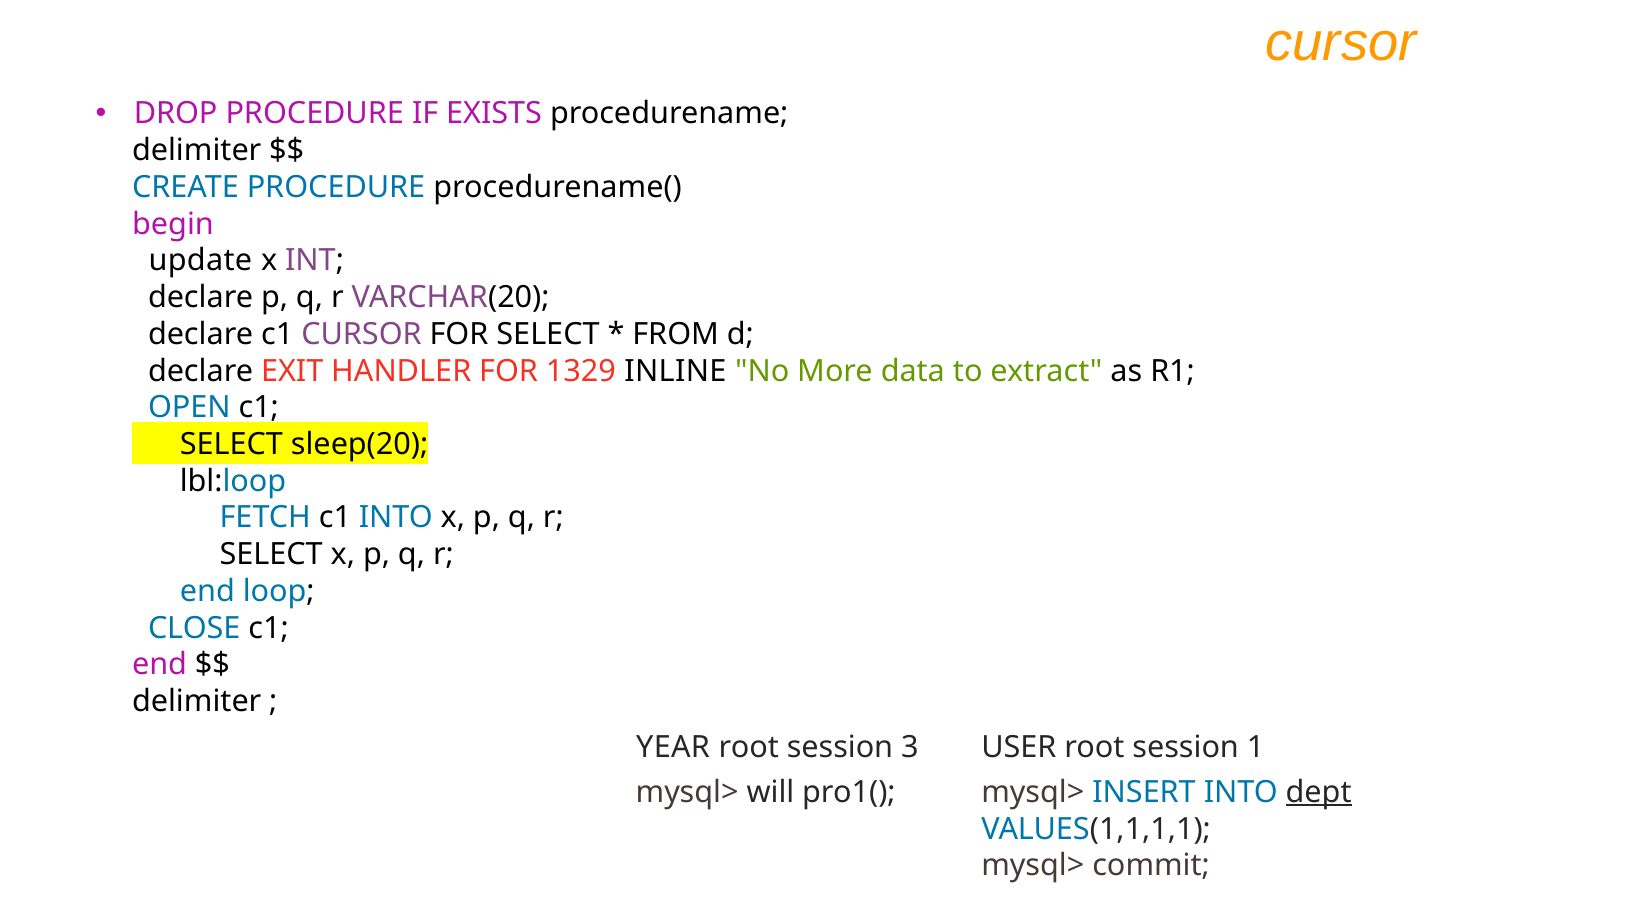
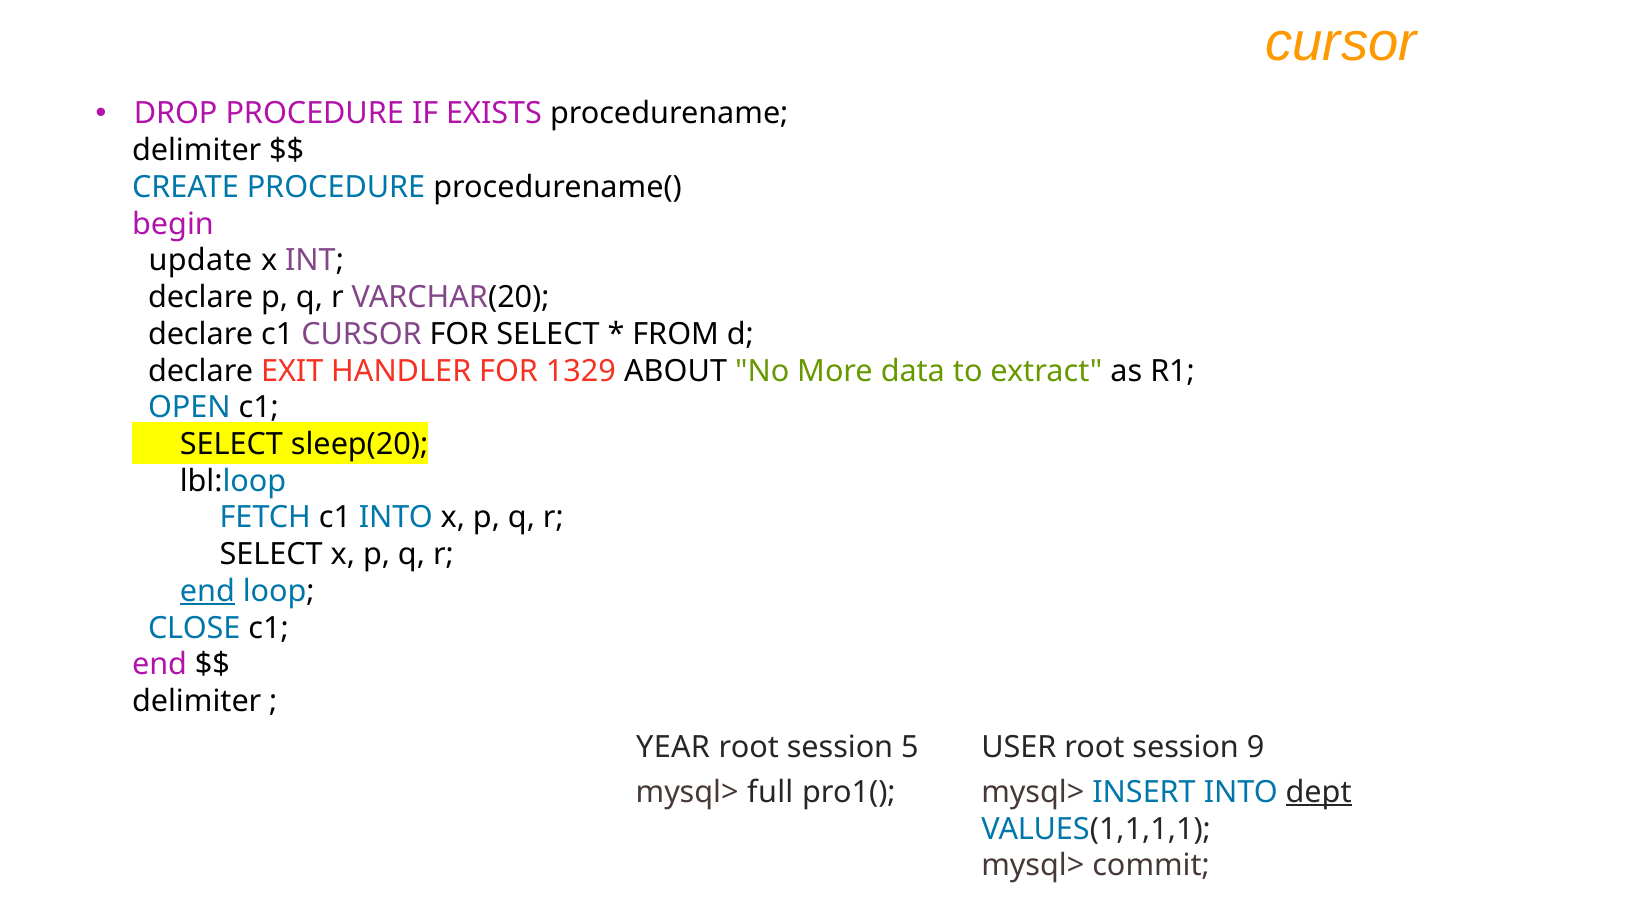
INLINE: INLINE -> ABOUT (676, 371)
end underline: none -> present (207, 592)
3: 3 -> 5 (910, 748)
1: 1 -> 9 (1256, 748)
will: will -> full (770, 793)
